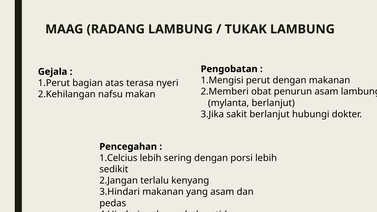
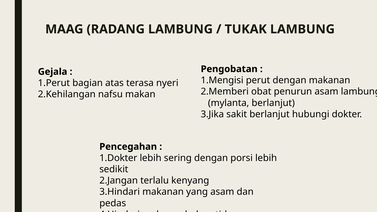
1.Celcius: 1.Celcius -> 1.Dokter (118, 158)
